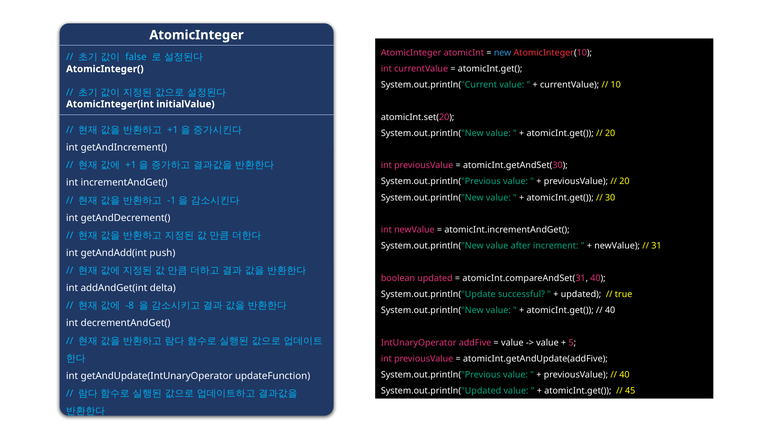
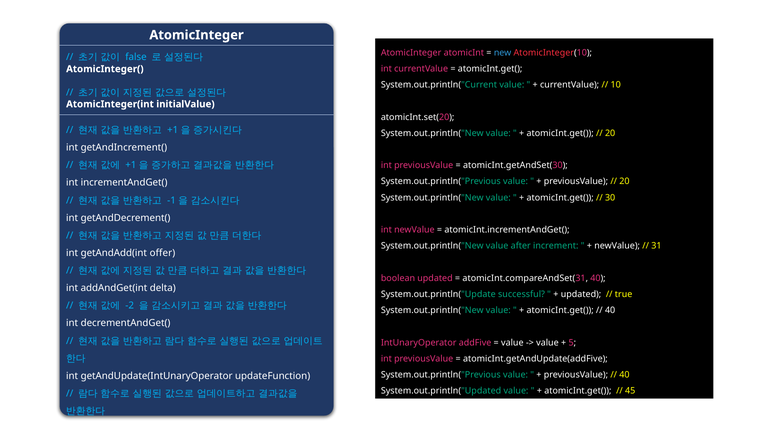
push: push -> offer (162, 253)
-8: -8 -> -2 (130, 306)
